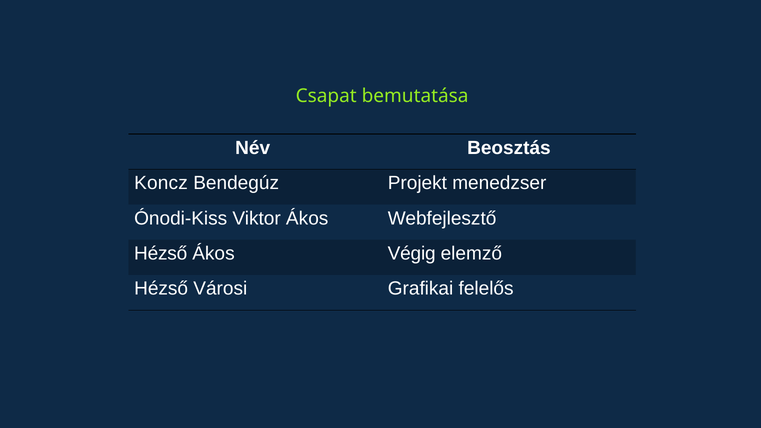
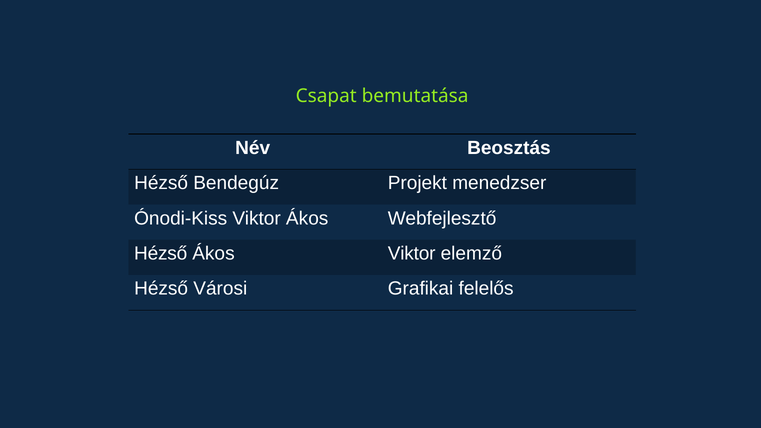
Koncz: Koncz -> Hézső (161, 183)
Ákos Végig: Végig -> Viktor (412, 254)
